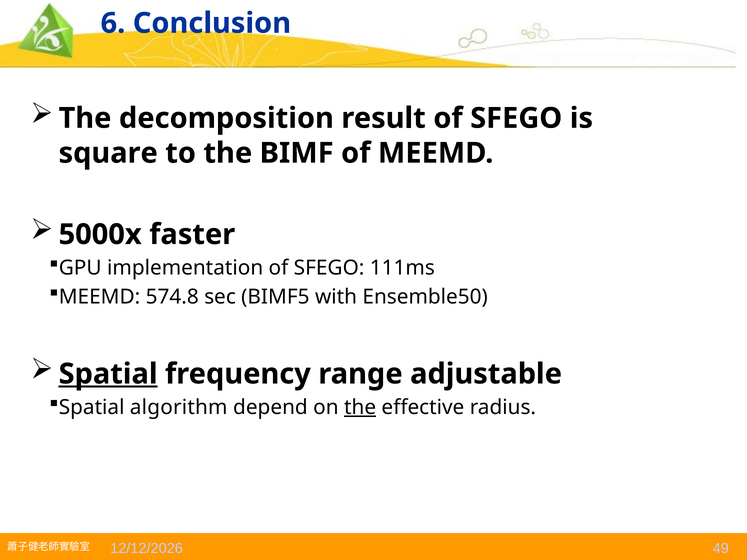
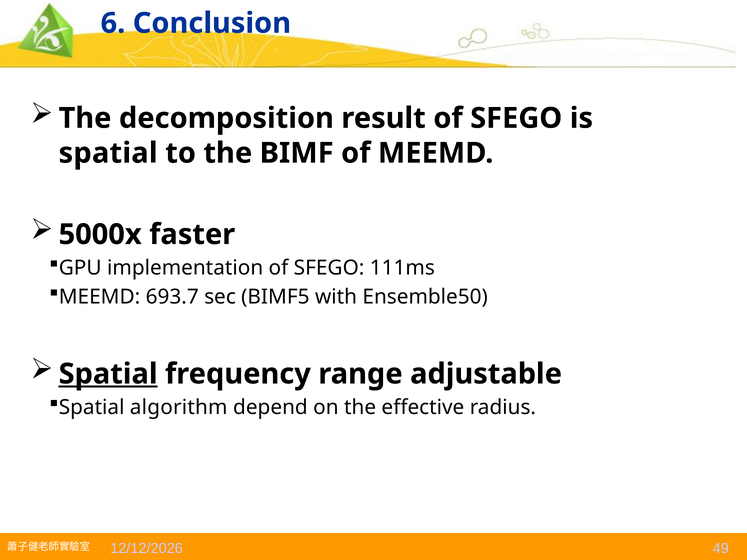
square: square -> spatial (108, 153)
574.8: 574.8 -> 693.7 (172, 297)
the underline: present -> none (360, 408)
